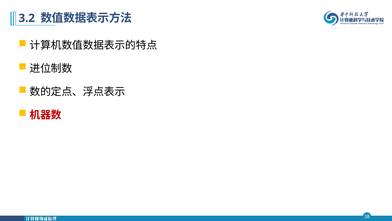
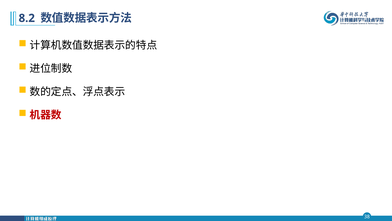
3.2: 3.2 -> 8.2 (27, 18)
